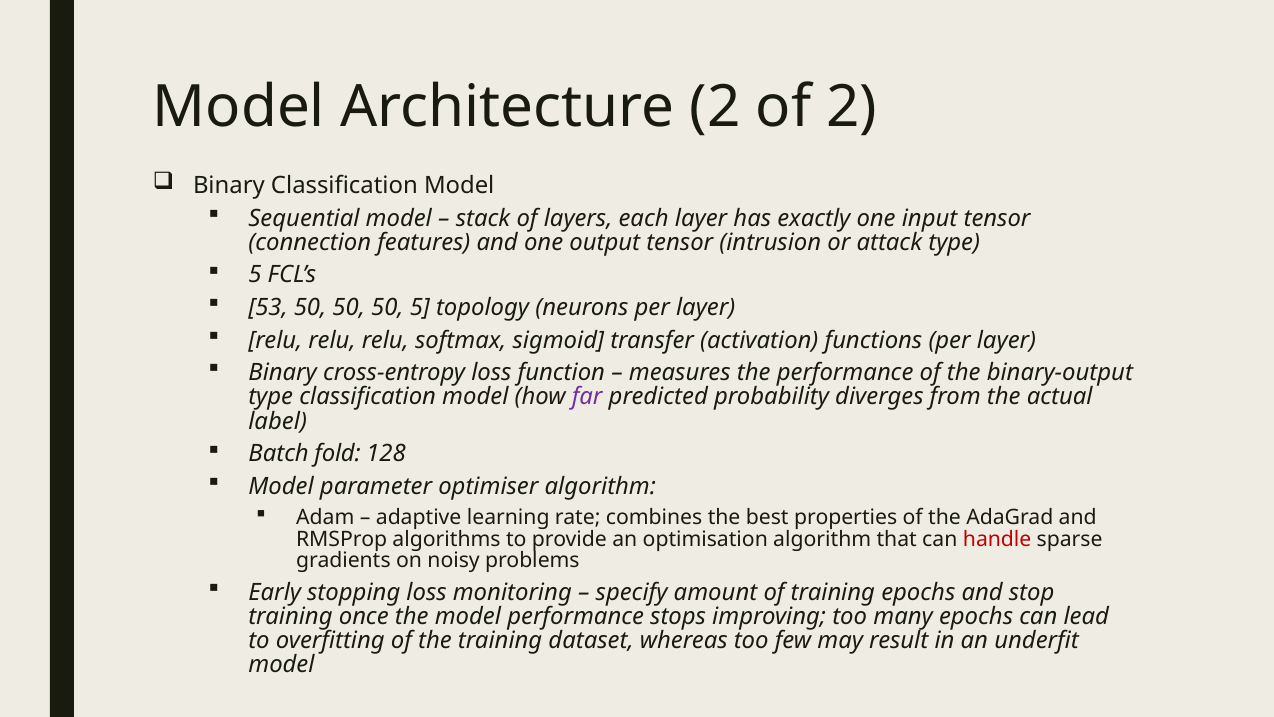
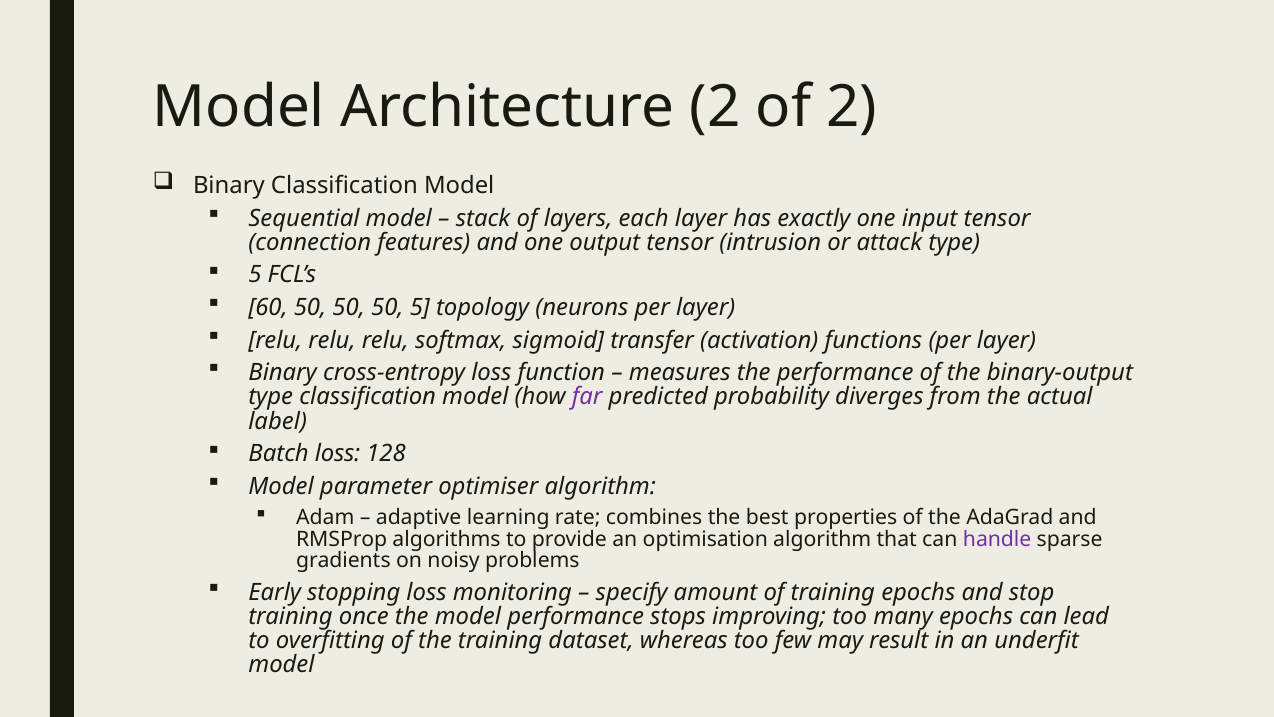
53: 53 -> 60 (268, 307)
Batch fold: fold -> loss (338, 454)
handle colour: red -> purple (997, 539)
